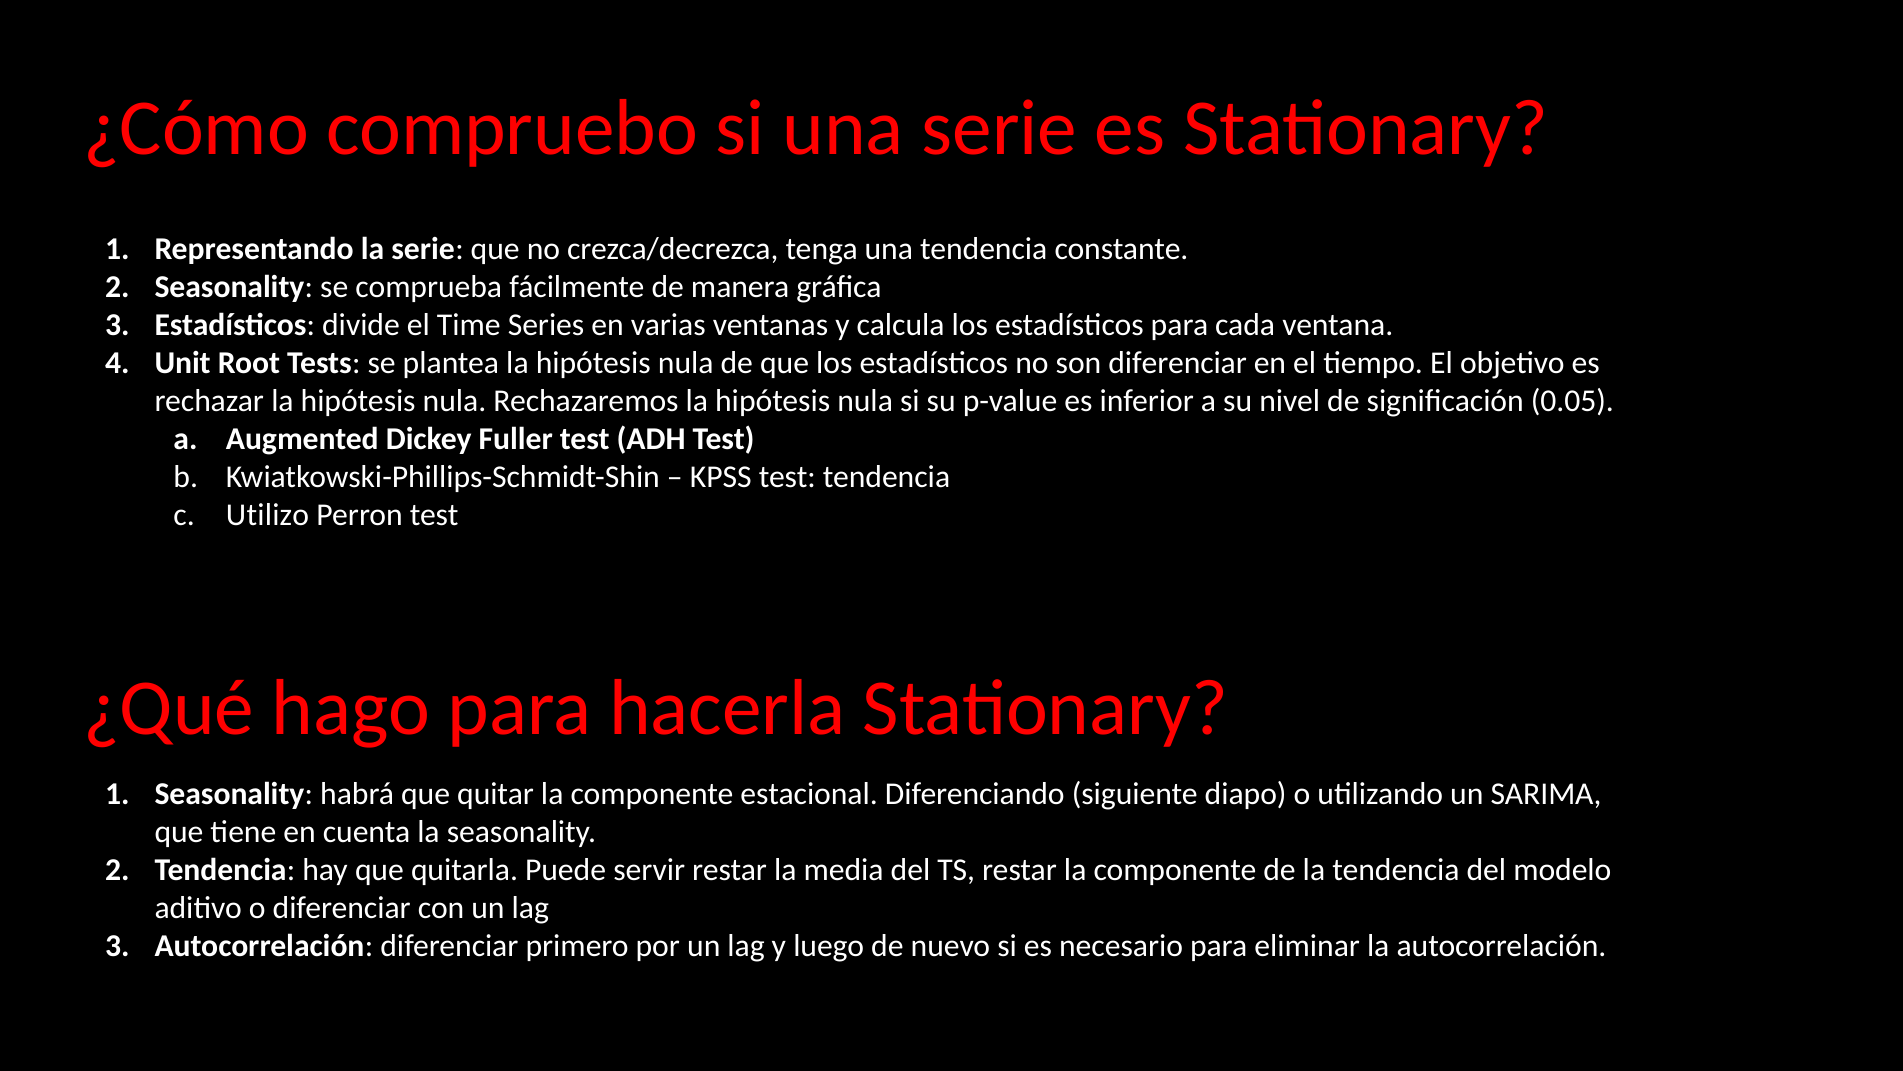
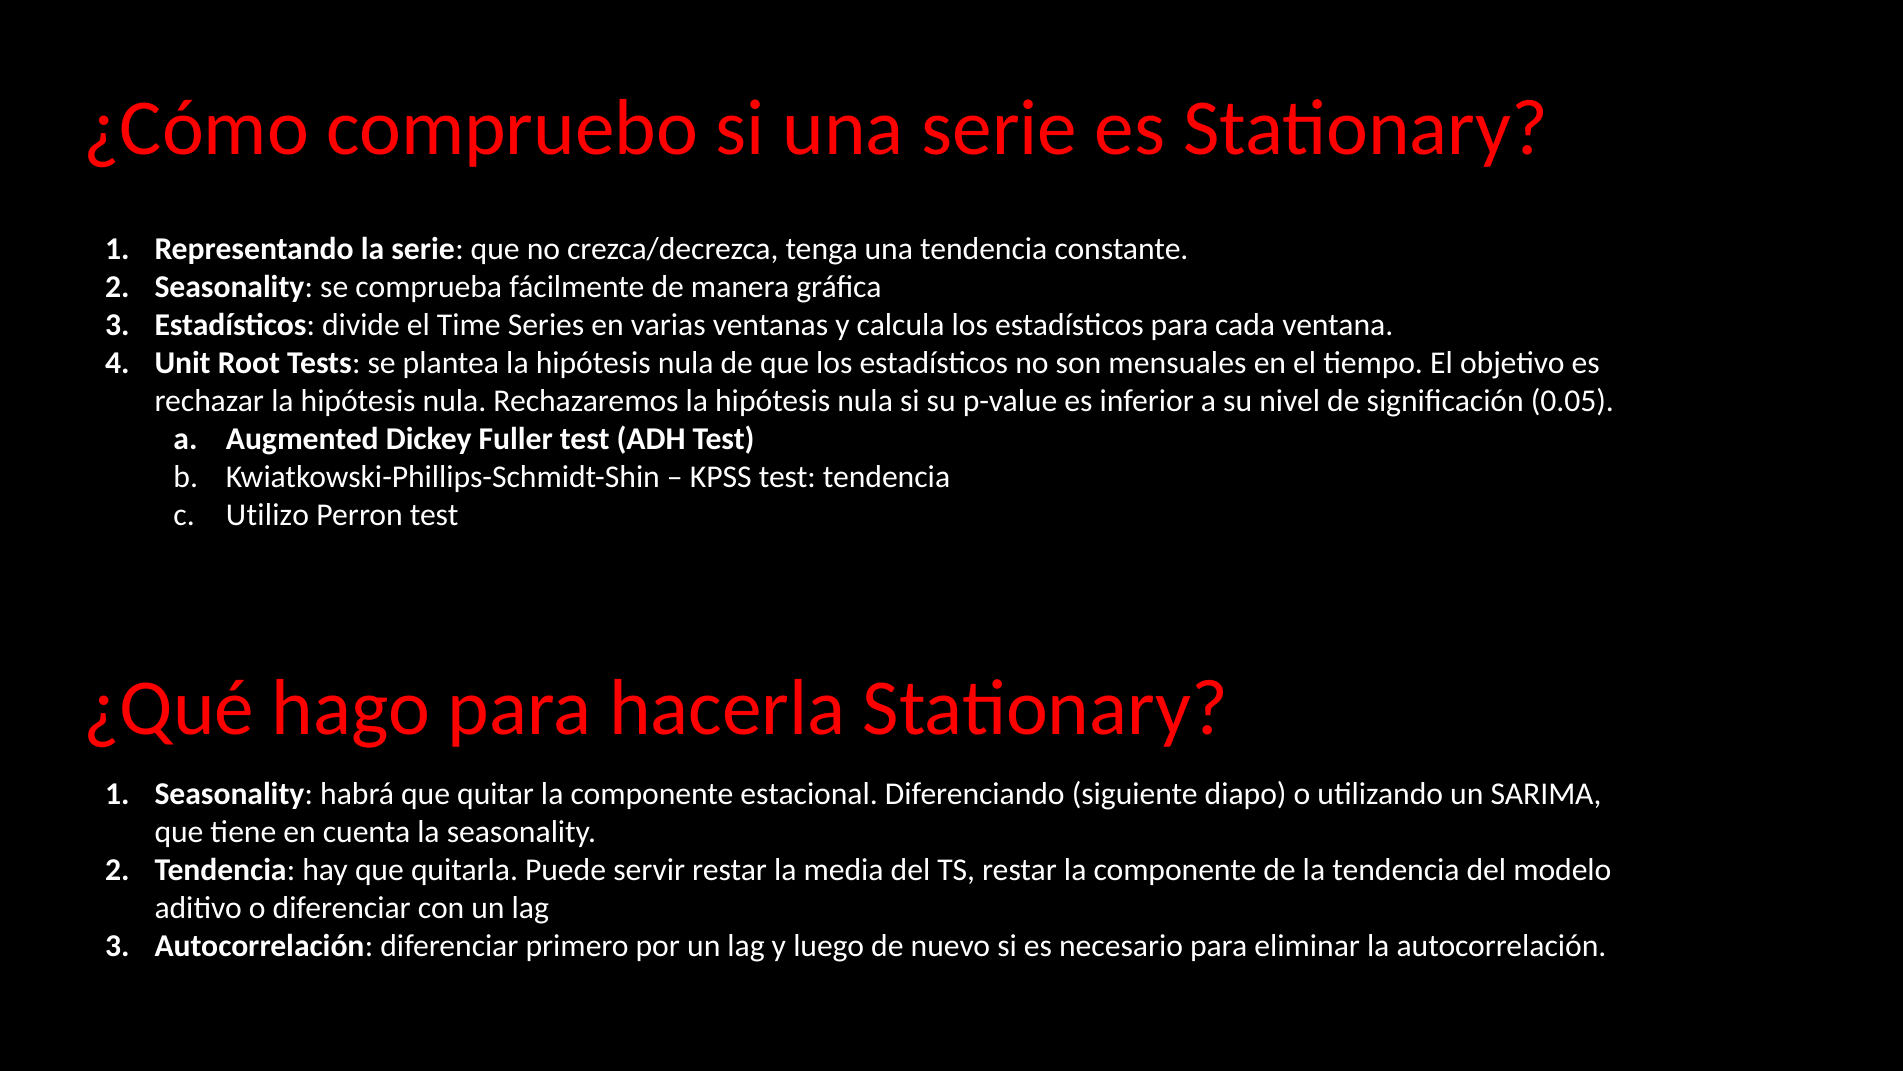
son diferenciar: diferenciar -> mensuales (1177, 363)
